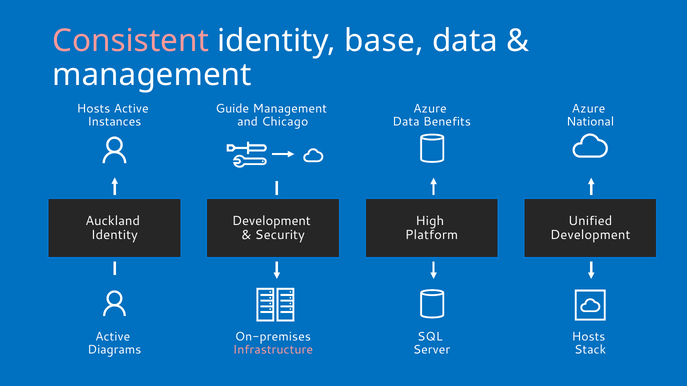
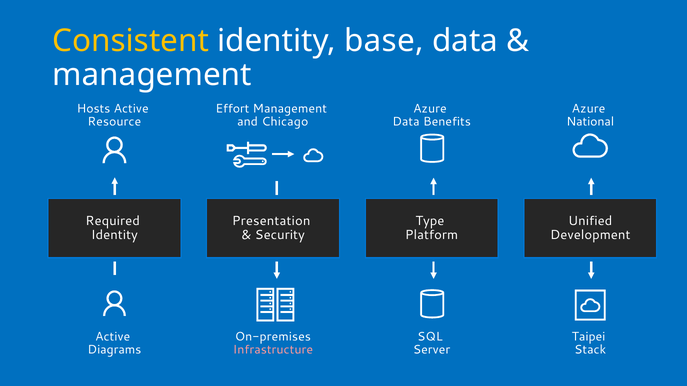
Consistent colour: pink -> yellow (131, 41)
Guide: Guide -> Effort (232, 109)
Instances: Instances -> Resource (114, 122)
Auckland: Auckland -> Required (113, 221)
Development: Development -> Presentation (271, 221)
High: High -> Type (430, 221)
Hosts: Hosts -> Taipei (589, 337)
